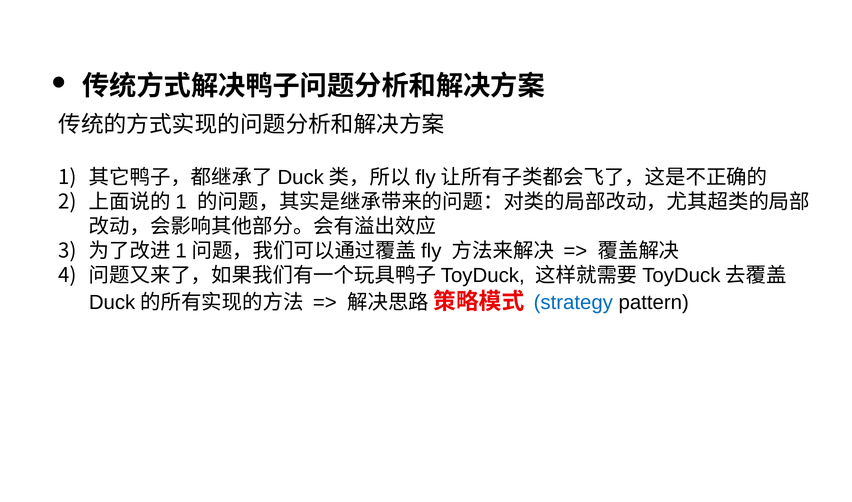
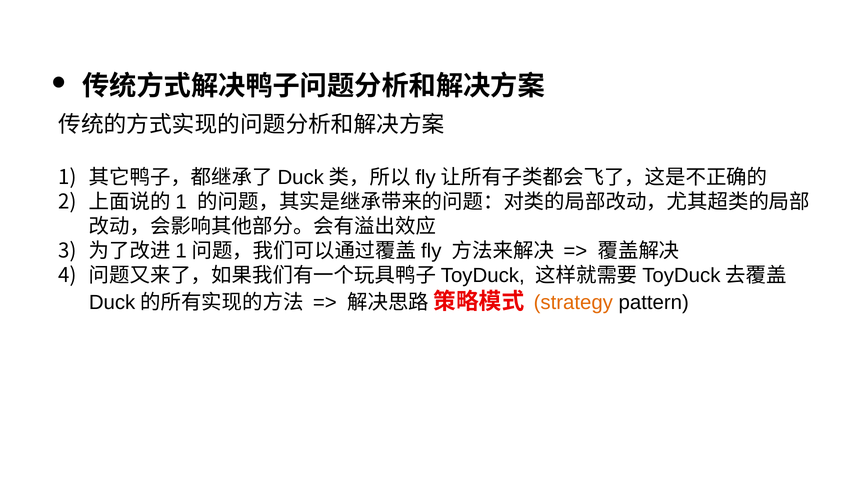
strategy colour: blue -> orange (573, 302)
